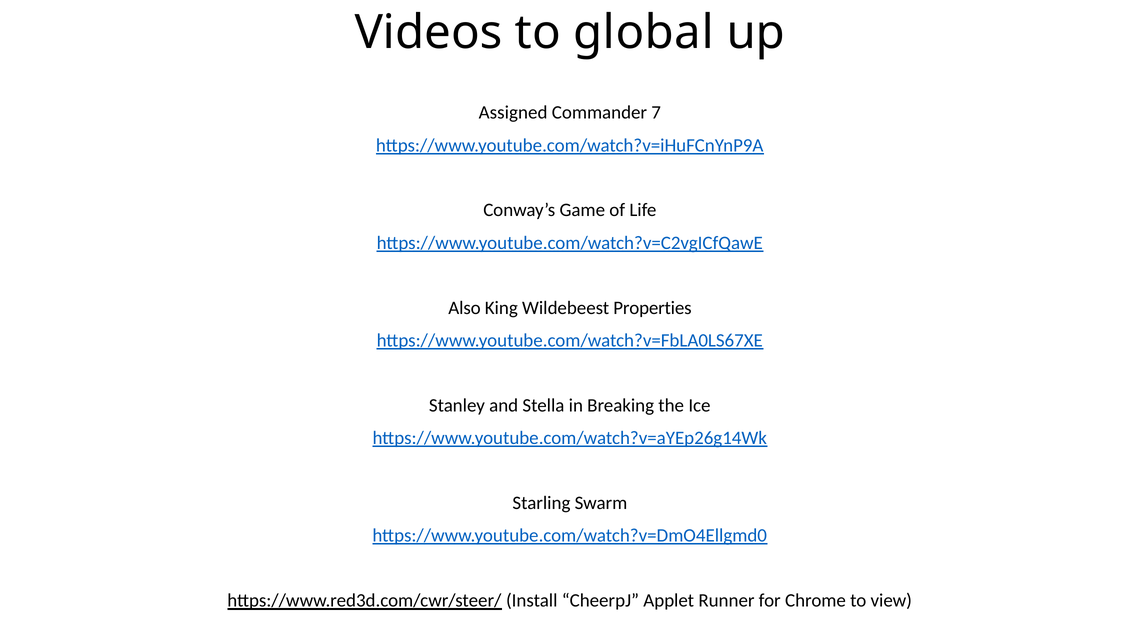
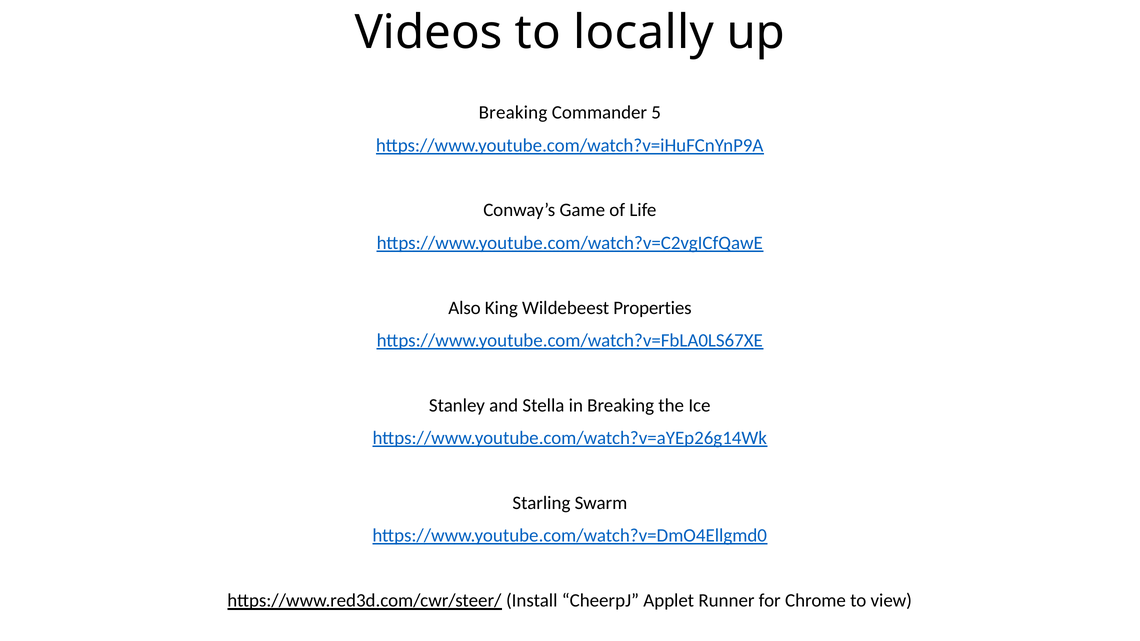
global: global -> locally (644, 33)
Assigned: Assigned -> Breaking (513, 113)
7: 7 -> 5 (656, 113)
